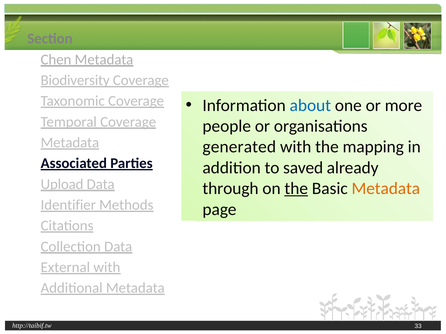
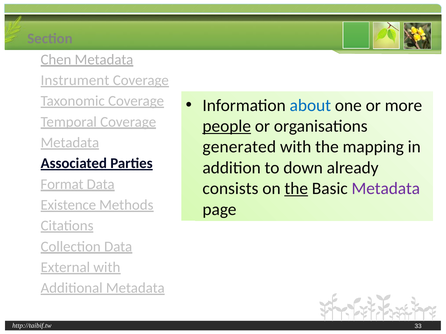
Biodiversity: Biodiversity -> Instrument (75, 80)
people underline: none -> present (227, 126)
saved: saved -> down (303, 168)
Upload: Upload -> Format (62, 184)
through: through -> consists (230, 189)
Metadata colour: orange -> purple (386, 189)
Identifier: Identifier -> Existence (68, 205)
